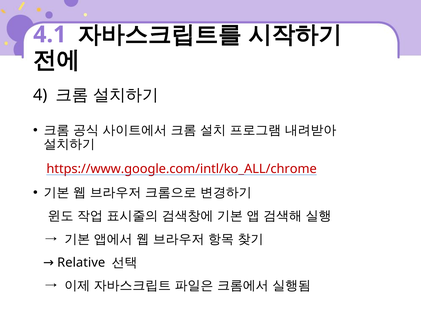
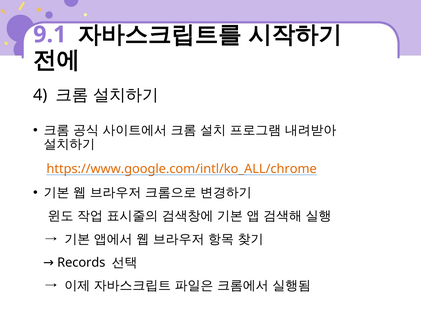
4.1: 4.1 -> 9.1 (50, 35)
https://www.google.com/intl/ko_ALL/chrome colour: red -> orange (182, 169)
Relative: Relative -> Records (81, 262)
